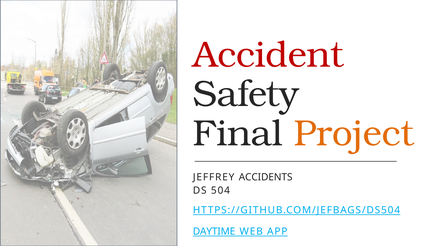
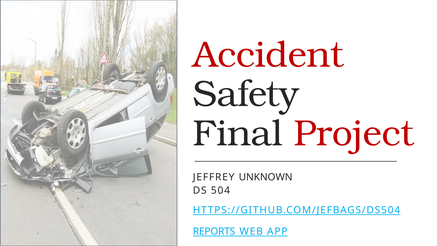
Project colour: orange -> red (354, 133)
ACCIDENTS: ACCIDENTS -> UNKNOWN (266, 177)
DAYTIME: DAYTIME -> REPORTS (214, 231)
